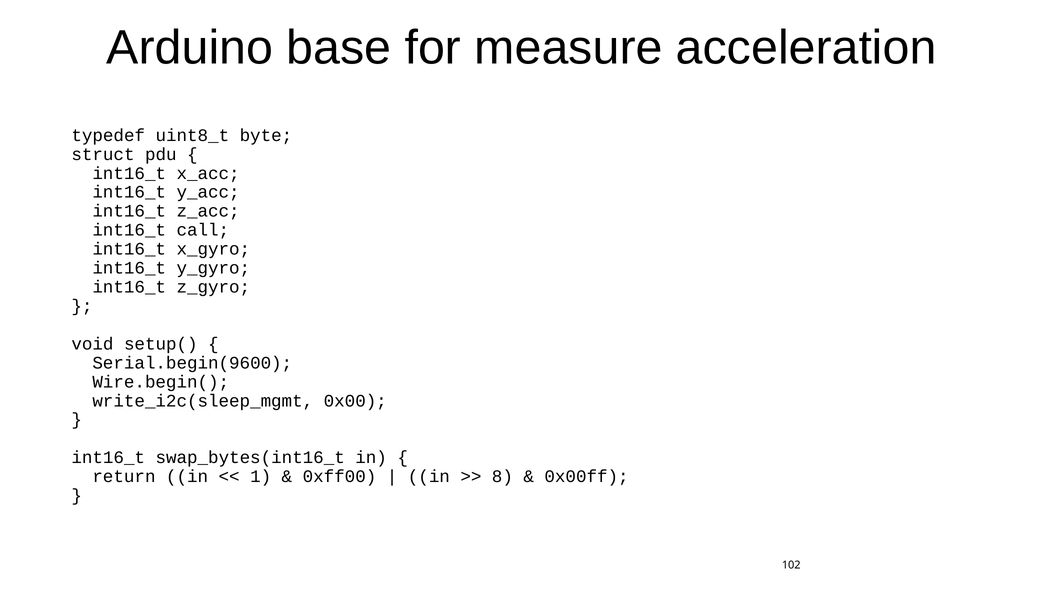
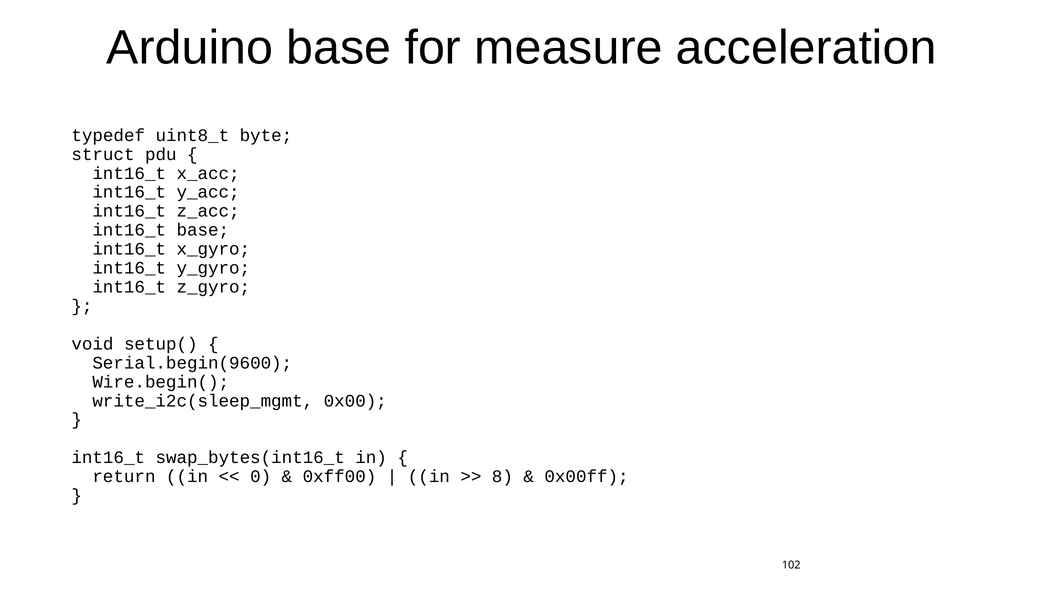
int16_t call: call -> base (203, 230)
1: 1 -> 0 (261, 477)
